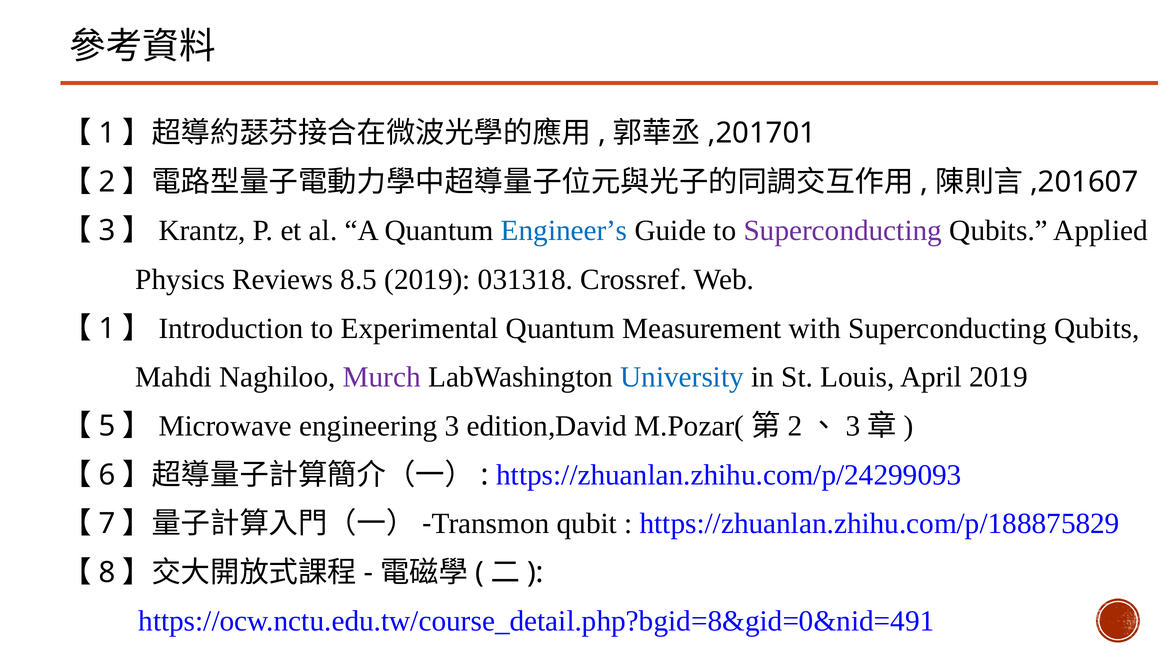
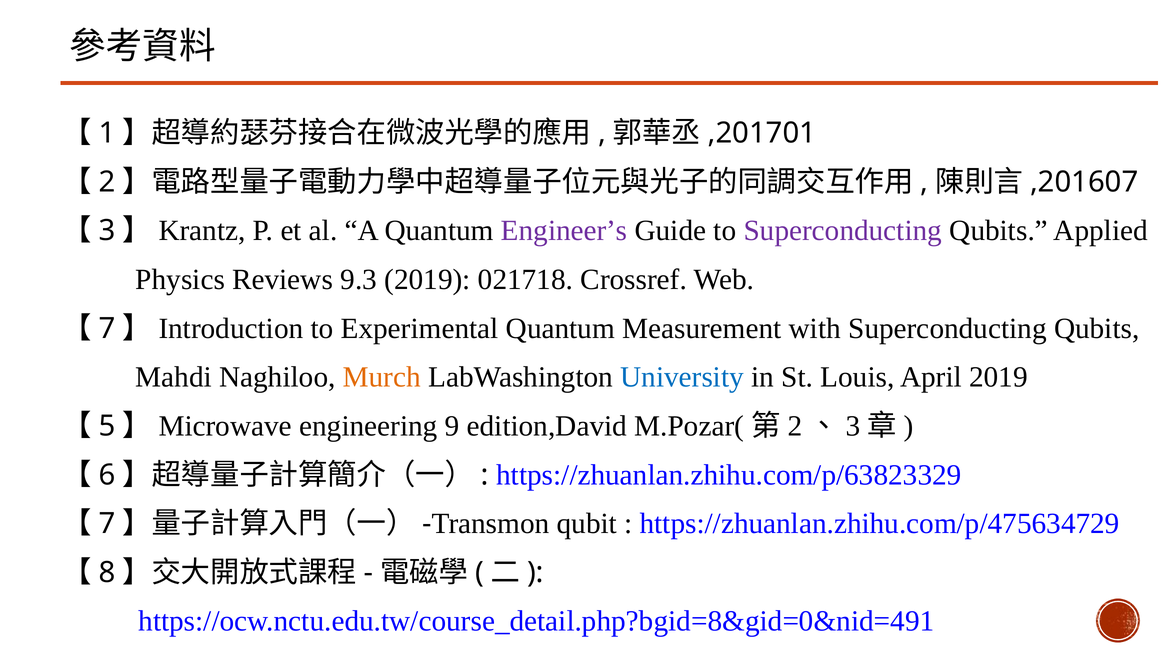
Engineer’s colour: blue -> purple (564, 231)
8.5: 8.5 -> 9.3 (359, 280)
031318: 031318 -> 021718 (525, 280)
1: 1 -> 7 (107, 329)
Murch colour: purple -> orange (382, 377)
engineering 3: 3 -> 9 (452, 426)
https://zhuanlan.zhihu.com/p/24299093: https://zhuanlan.zhihu.com/p/24299093 -> https://zhuanlan.zhihu.com/p/63823329 (729, 475)
https://zhuanlan.zhihu.com/p/188875829: https://zhuanlan.zhihu.com/p/188875829 -> https://zhuanlan.zhihu.com/p/475634729 (880, 524)
